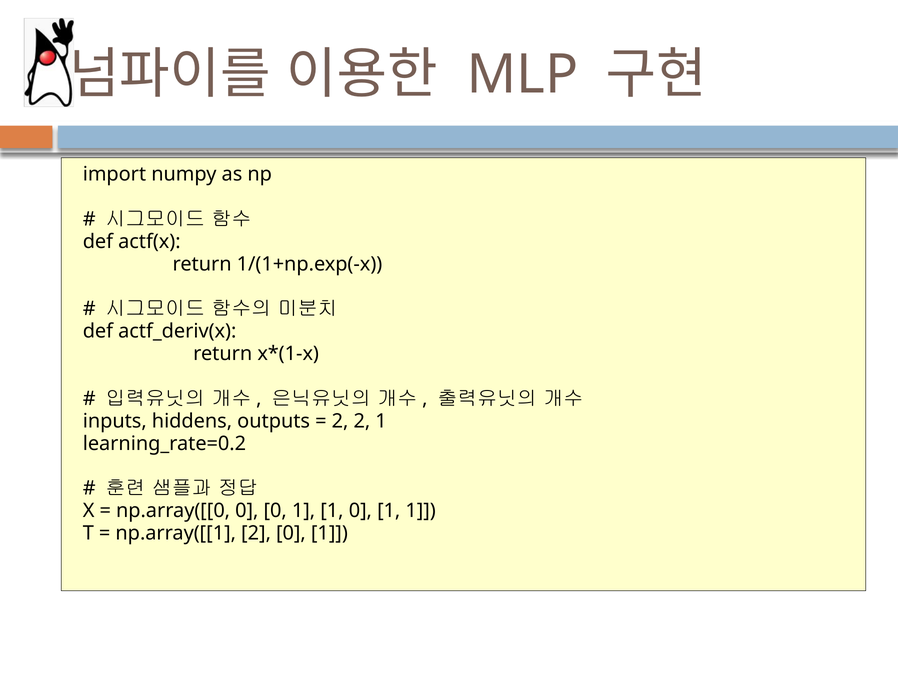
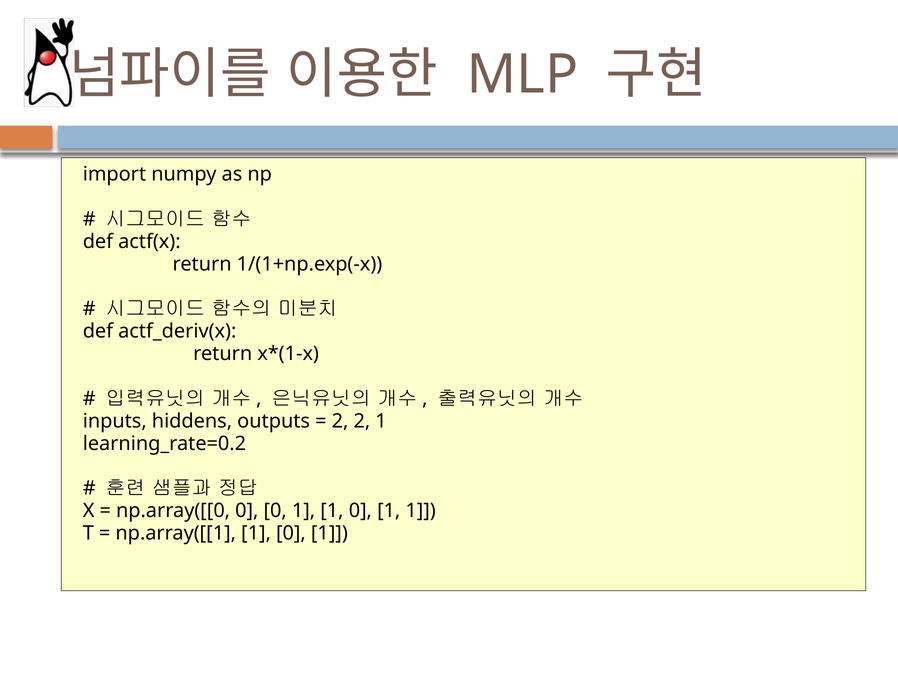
np.array([[1 2: 2 -> 1 (256, 534)
